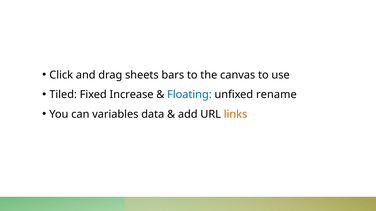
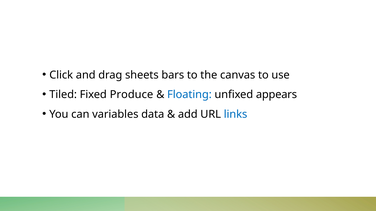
Increase: Increase -> Produce (131, 95)
rename: rename -> appears (276, 95)
links colour: orange -> blue (236, 114)
